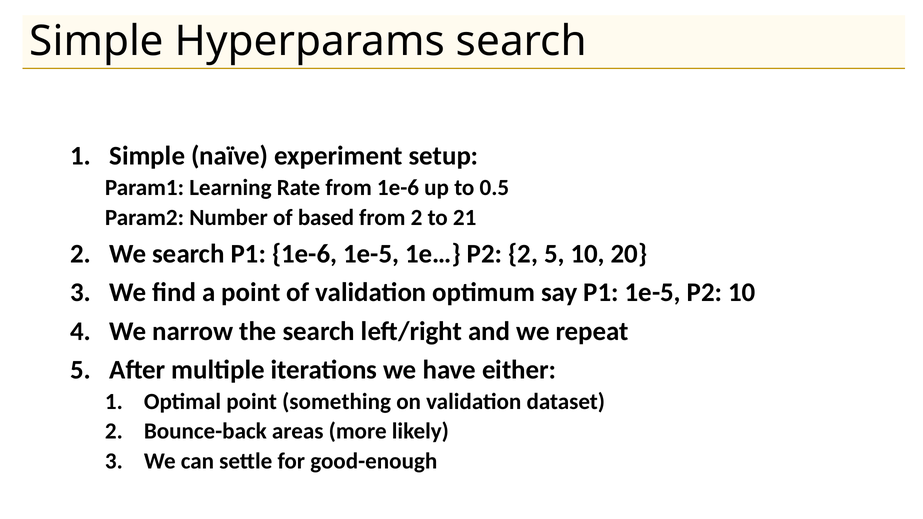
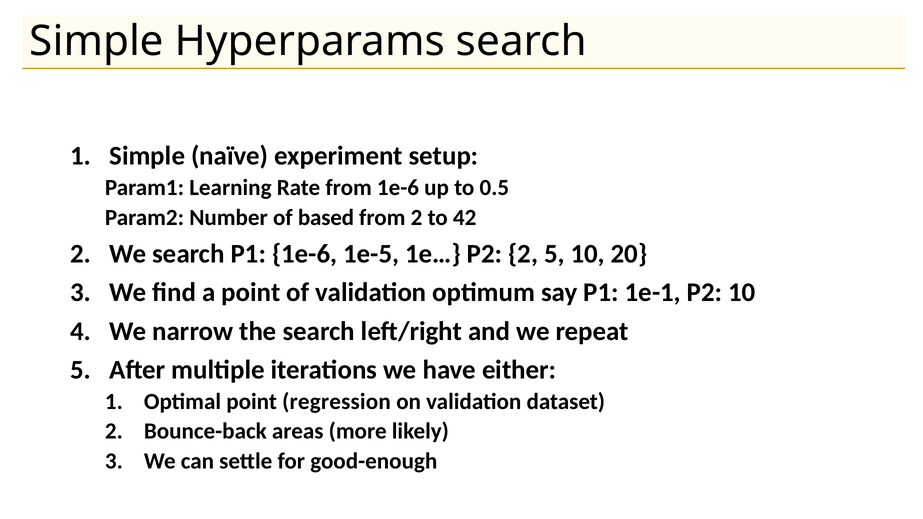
21: 21 -> 42 (465, 218)
P1 1e-5: 1e-5 -> 1e-1 (653, 293)
something: something -> regression (336, 402)
